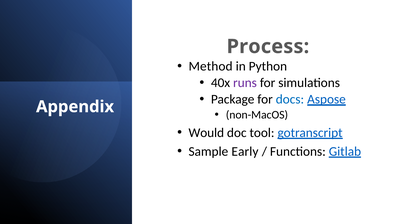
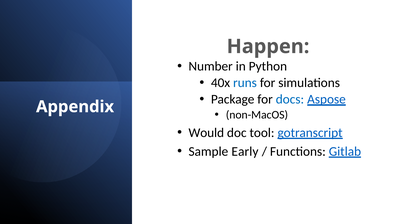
Process: Process -> Happen (268, 46)
Method: Method -> Number (211, 66)
runs colour: purple -> blue (245, 83)
